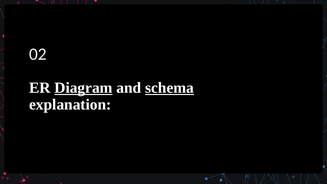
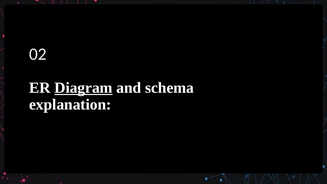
schema underline: present -> none (170, 88)
